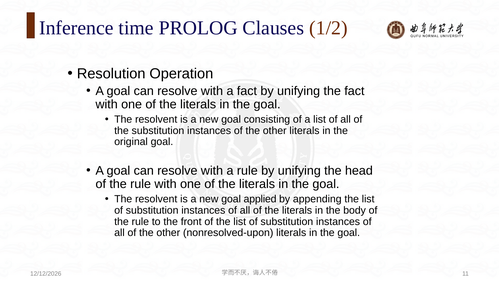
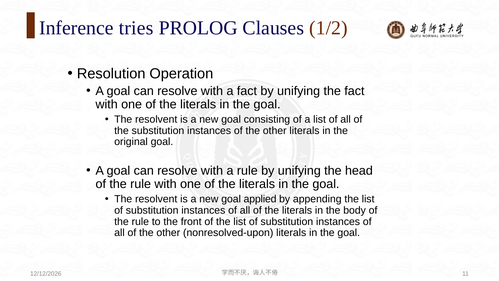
time: time -> tries (136, 28)
